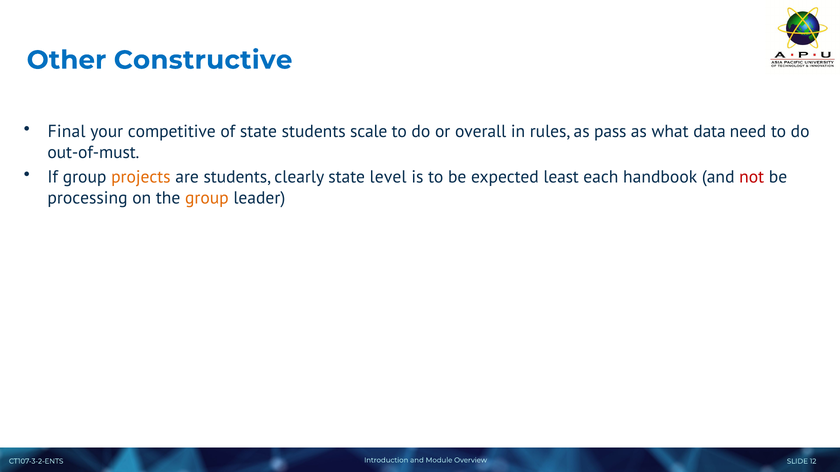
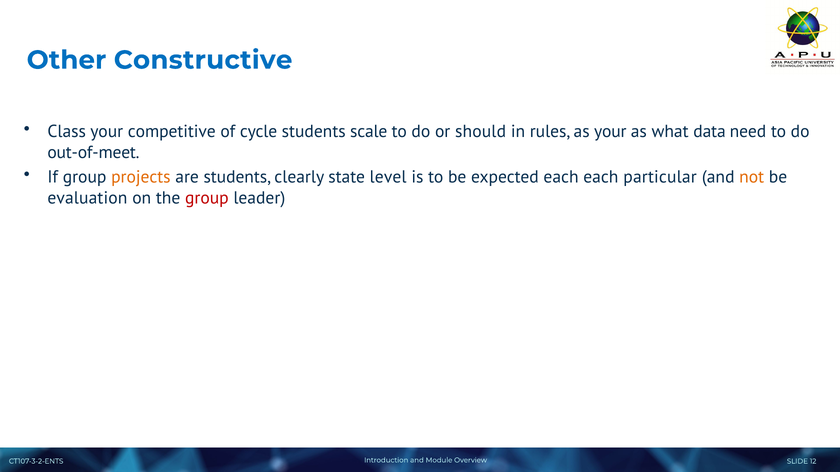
Final: Final -> Class (67, 132)
of state: state -> cycle (259, 132)
overall: overall -> should (481, 132)
as pass: pass -> your (610, 132)
out-of-must: out-of-must -> out-of-meet (93, 153)
expected least: least -> each (561, 177)
handbook: handbook -> particular (660, 177)
not colour: red -> orange (752, 177)
processing: processing -> evaluation (87, 198)
group colour: orange -> red (207, 198)
